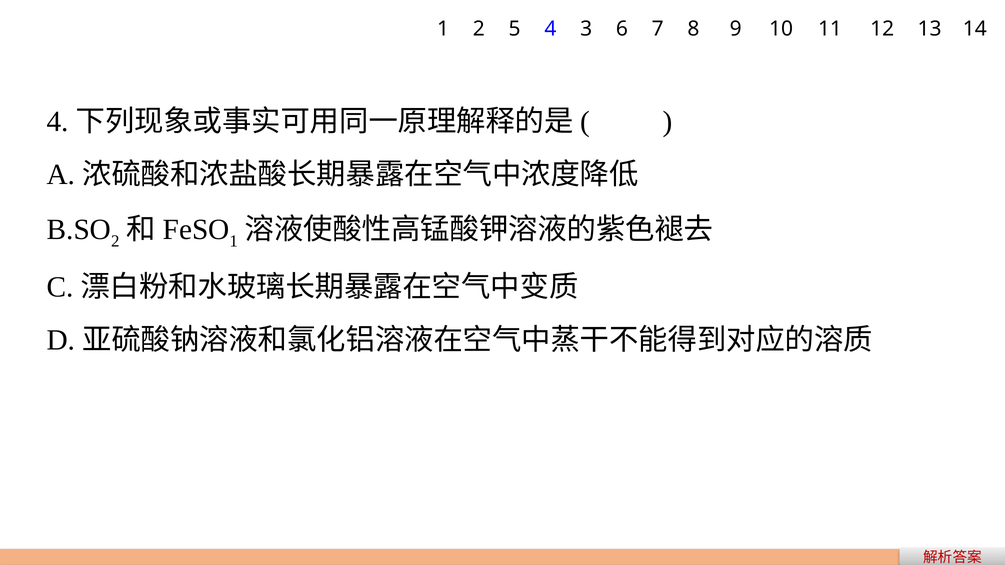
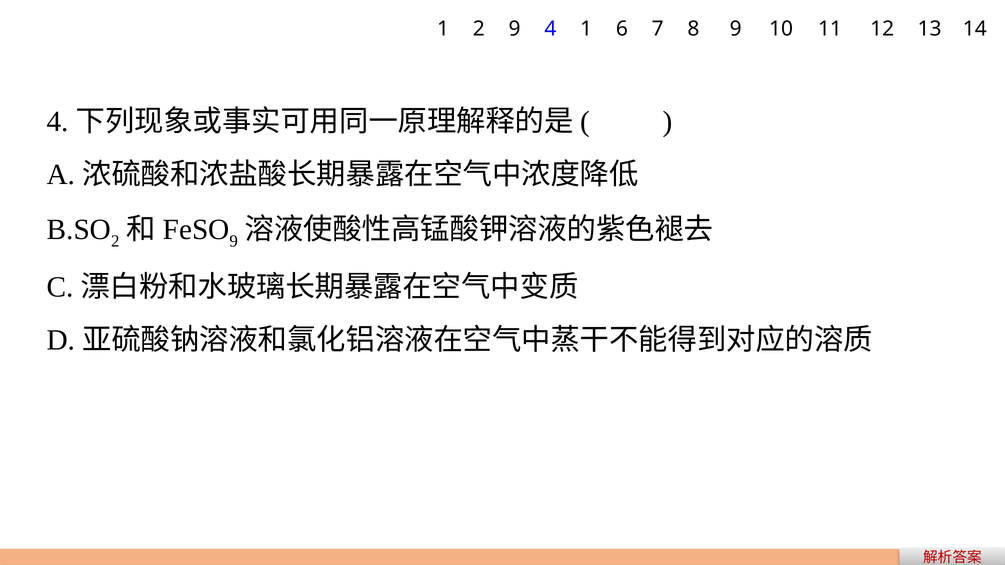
2 5: 5 -> 9 (515, 29)
4 3: 3 -> 1 (586, 29)
1: 1 -> 9 (234, 241)
